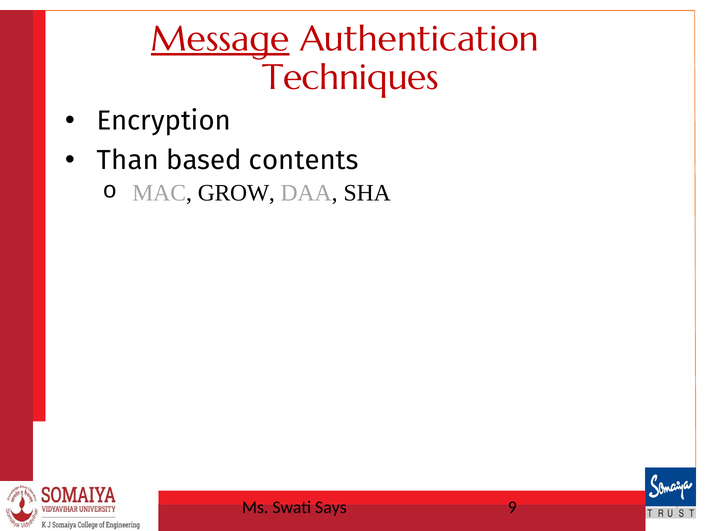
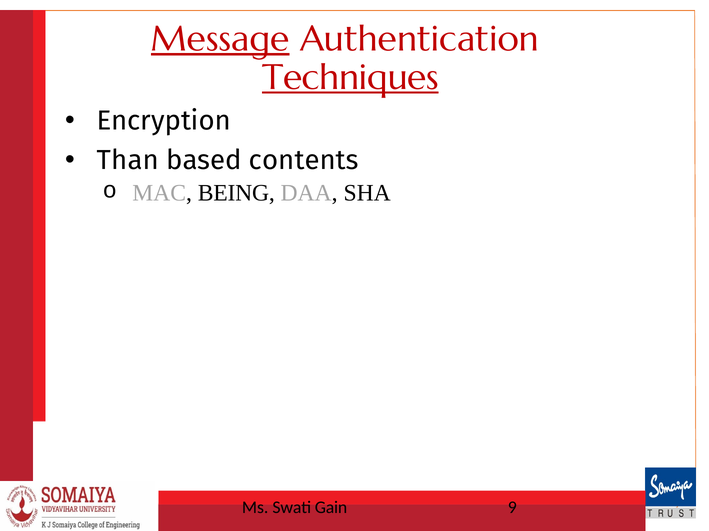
Techniques underline: none -> present (350, 77)
GROW: GROW -> BEING (236, 193)
Says: Says -> Gain (331, 508)
